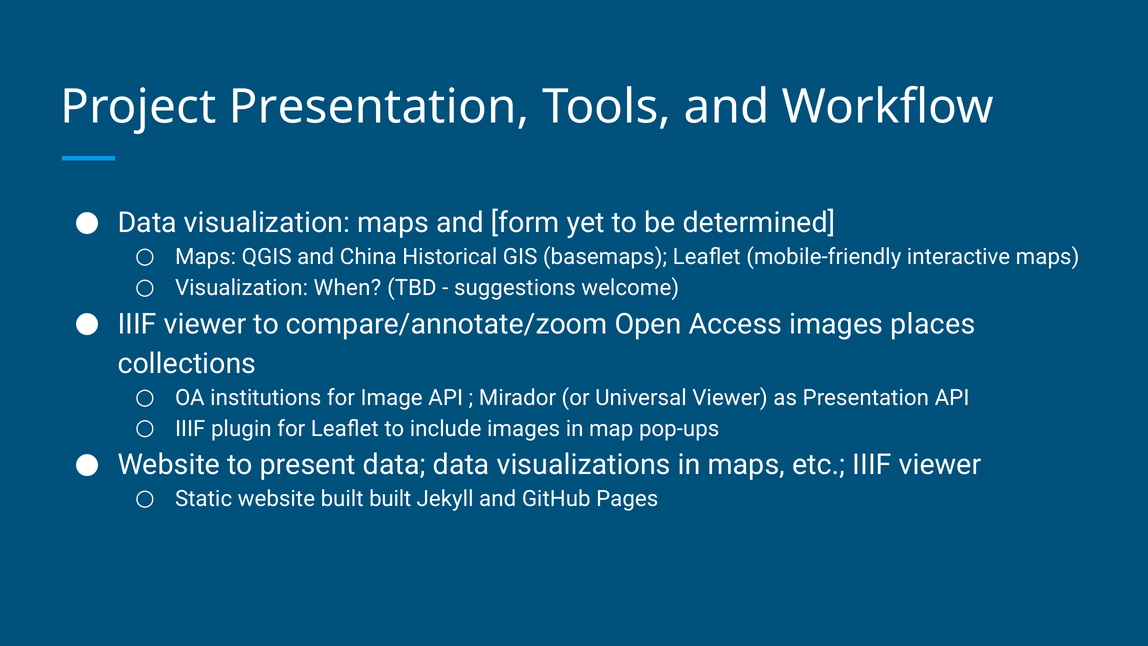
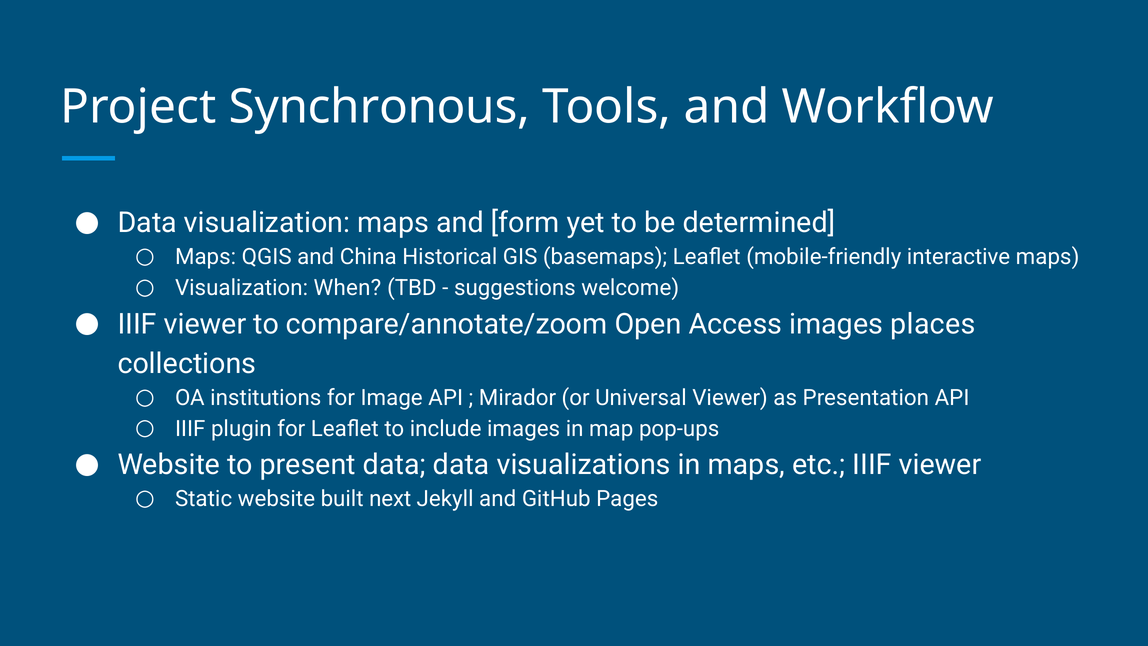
Project Presentation: Presentation -> Synchronous (379, 107)
built built: built -> next (390, 499)
